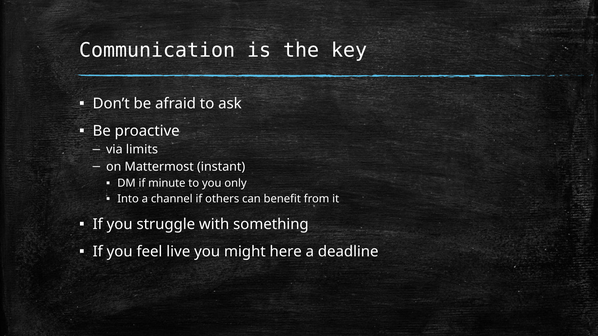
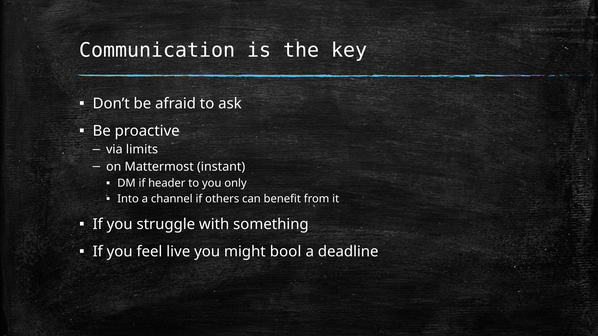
minute: minute -> header (167, 183)
here: here -> bool (286, 252)
